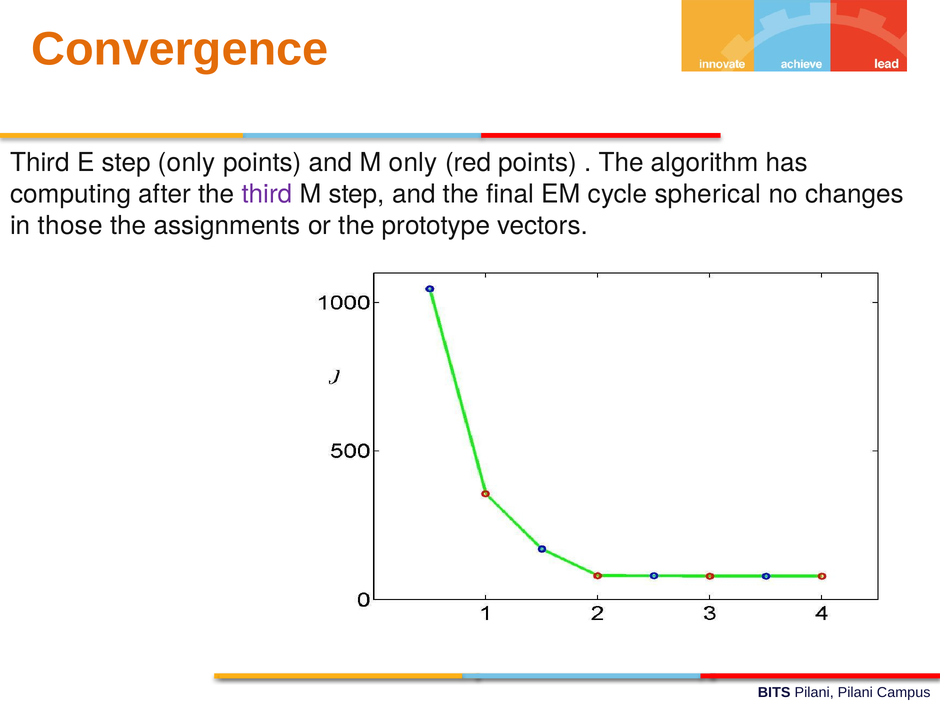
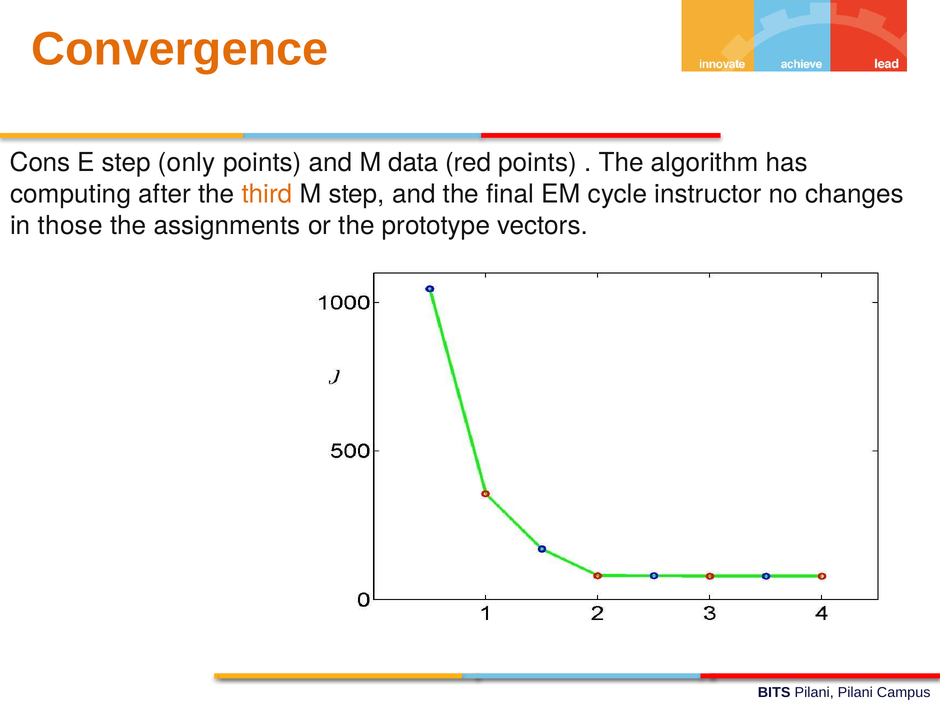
Third: Third -> Cons (40, 163)
M only: only -> data (413, 163)
third colour: purple -> orange (267, 194)
spherical: spherical -> instructor (708, 194)
